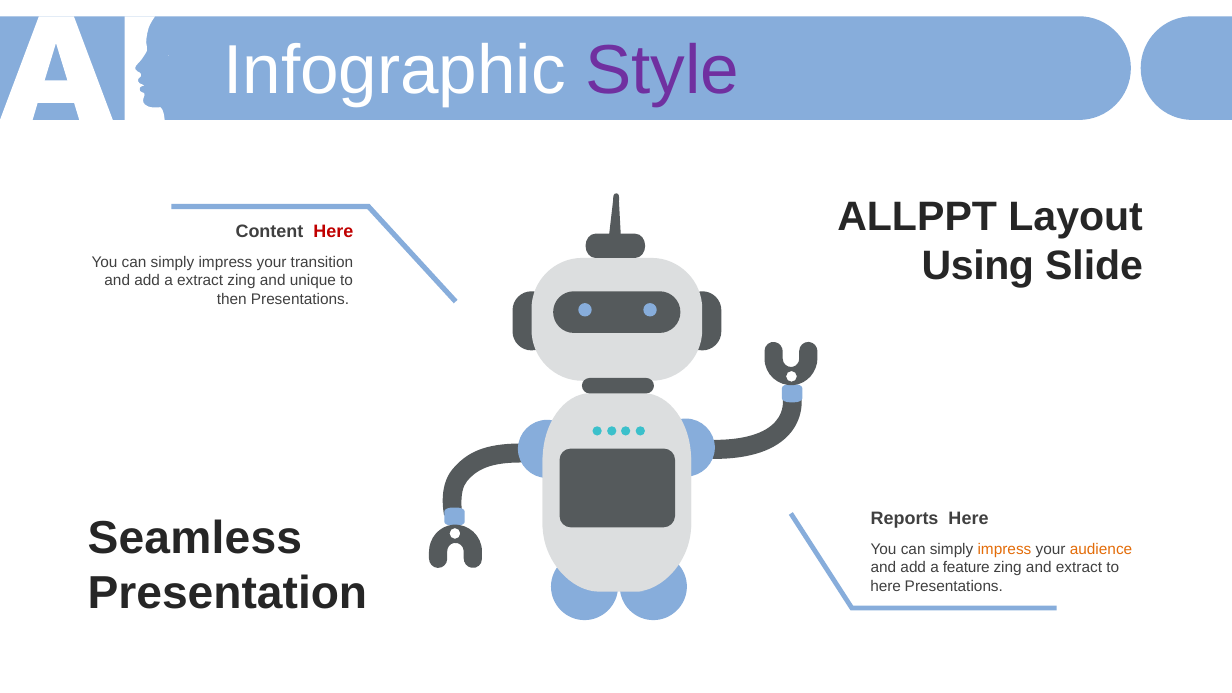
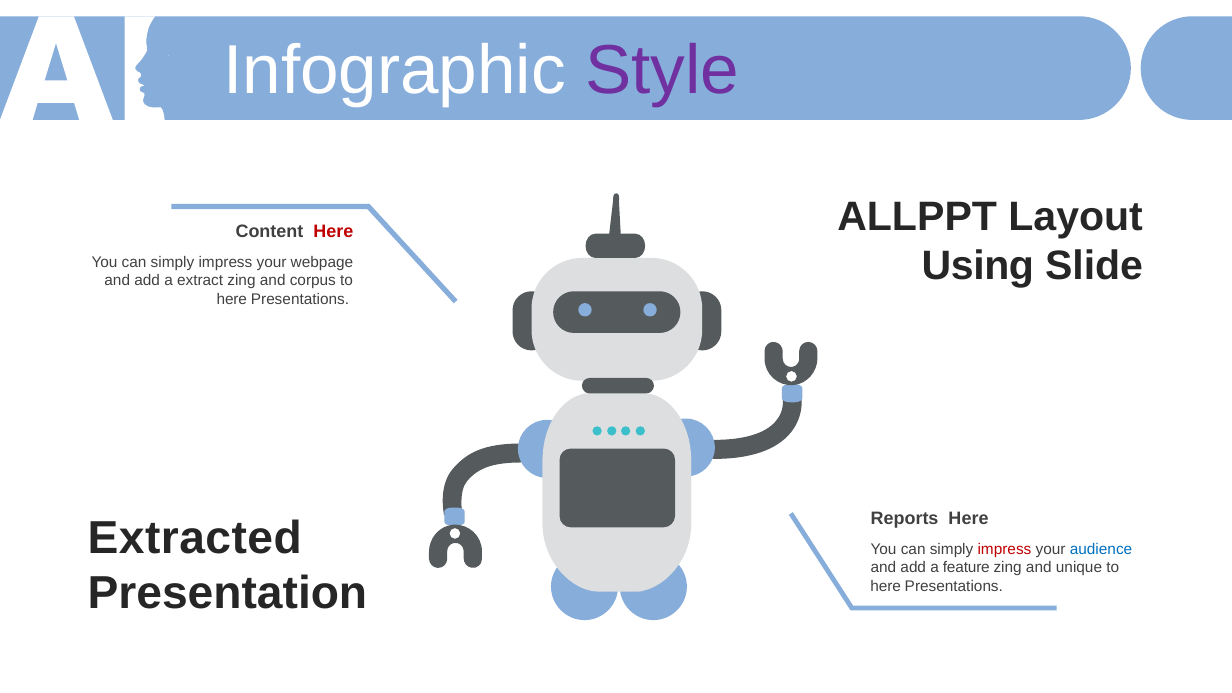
transition: transition -> webpage (322, 262)
unique: unique -> corpus (313, 281)
then: then -> here (232, 299)
Seamless: Seamless -> Extracted (195, 538)
impress colour: orange -> red (1004, 549)
audience colour: orange -> blue (1101, 549)
and extract: extract -> unique (1079, 568)
